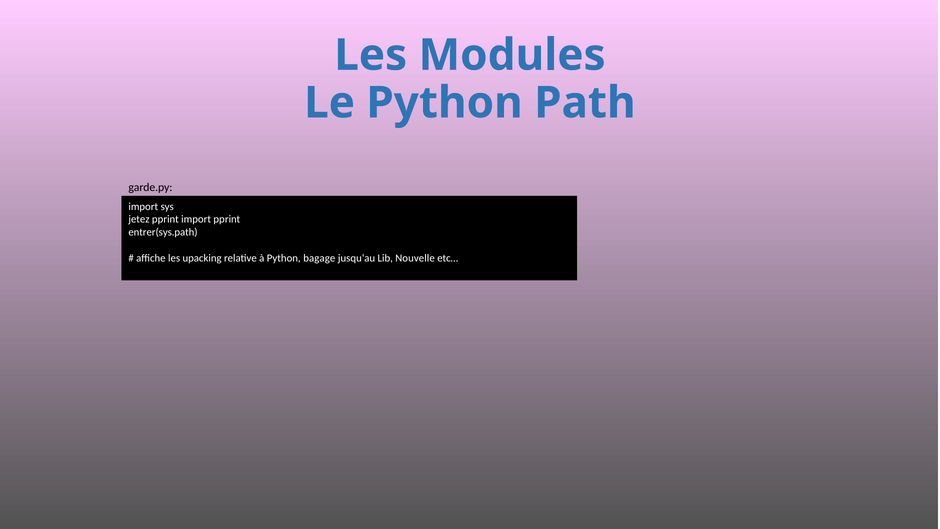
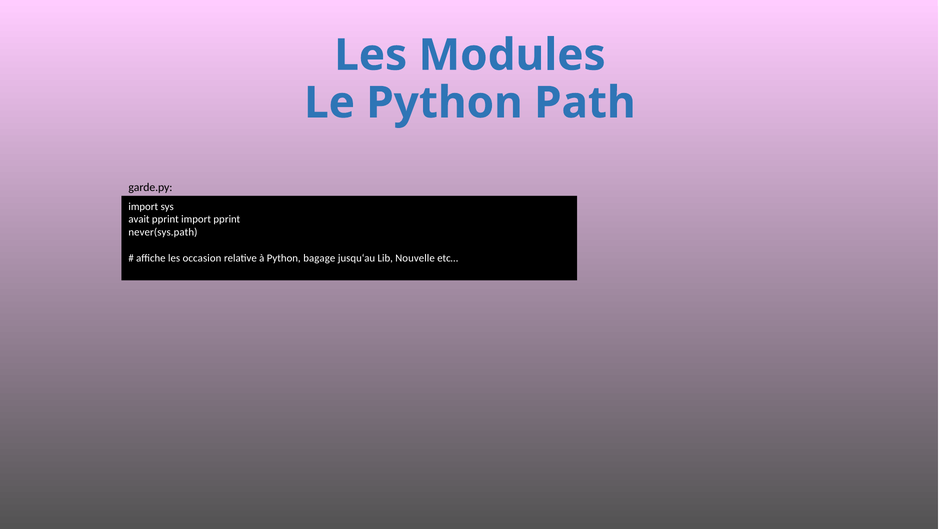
jetez: jetez -> avait (139, 219)
entrer(sys.path: entrer(sys.path -> never(sys.path (163, 232)
upacking: upacking -> occasion (202, 258)
